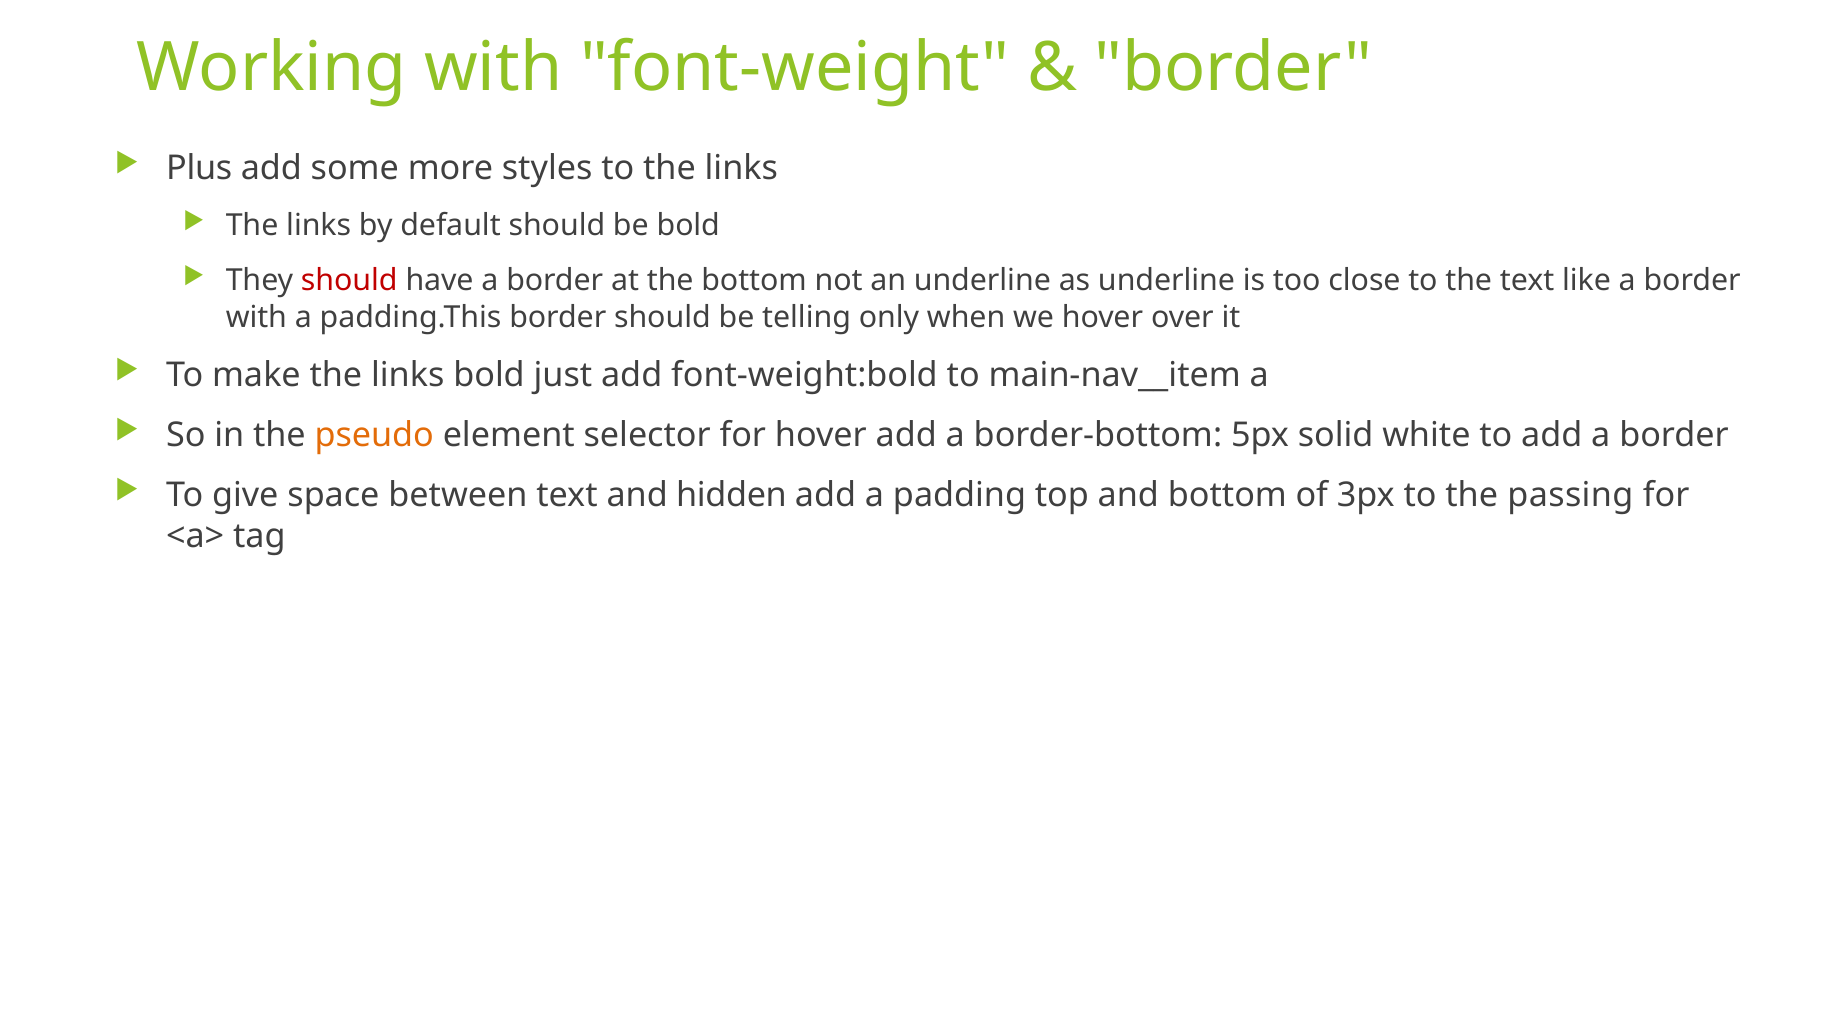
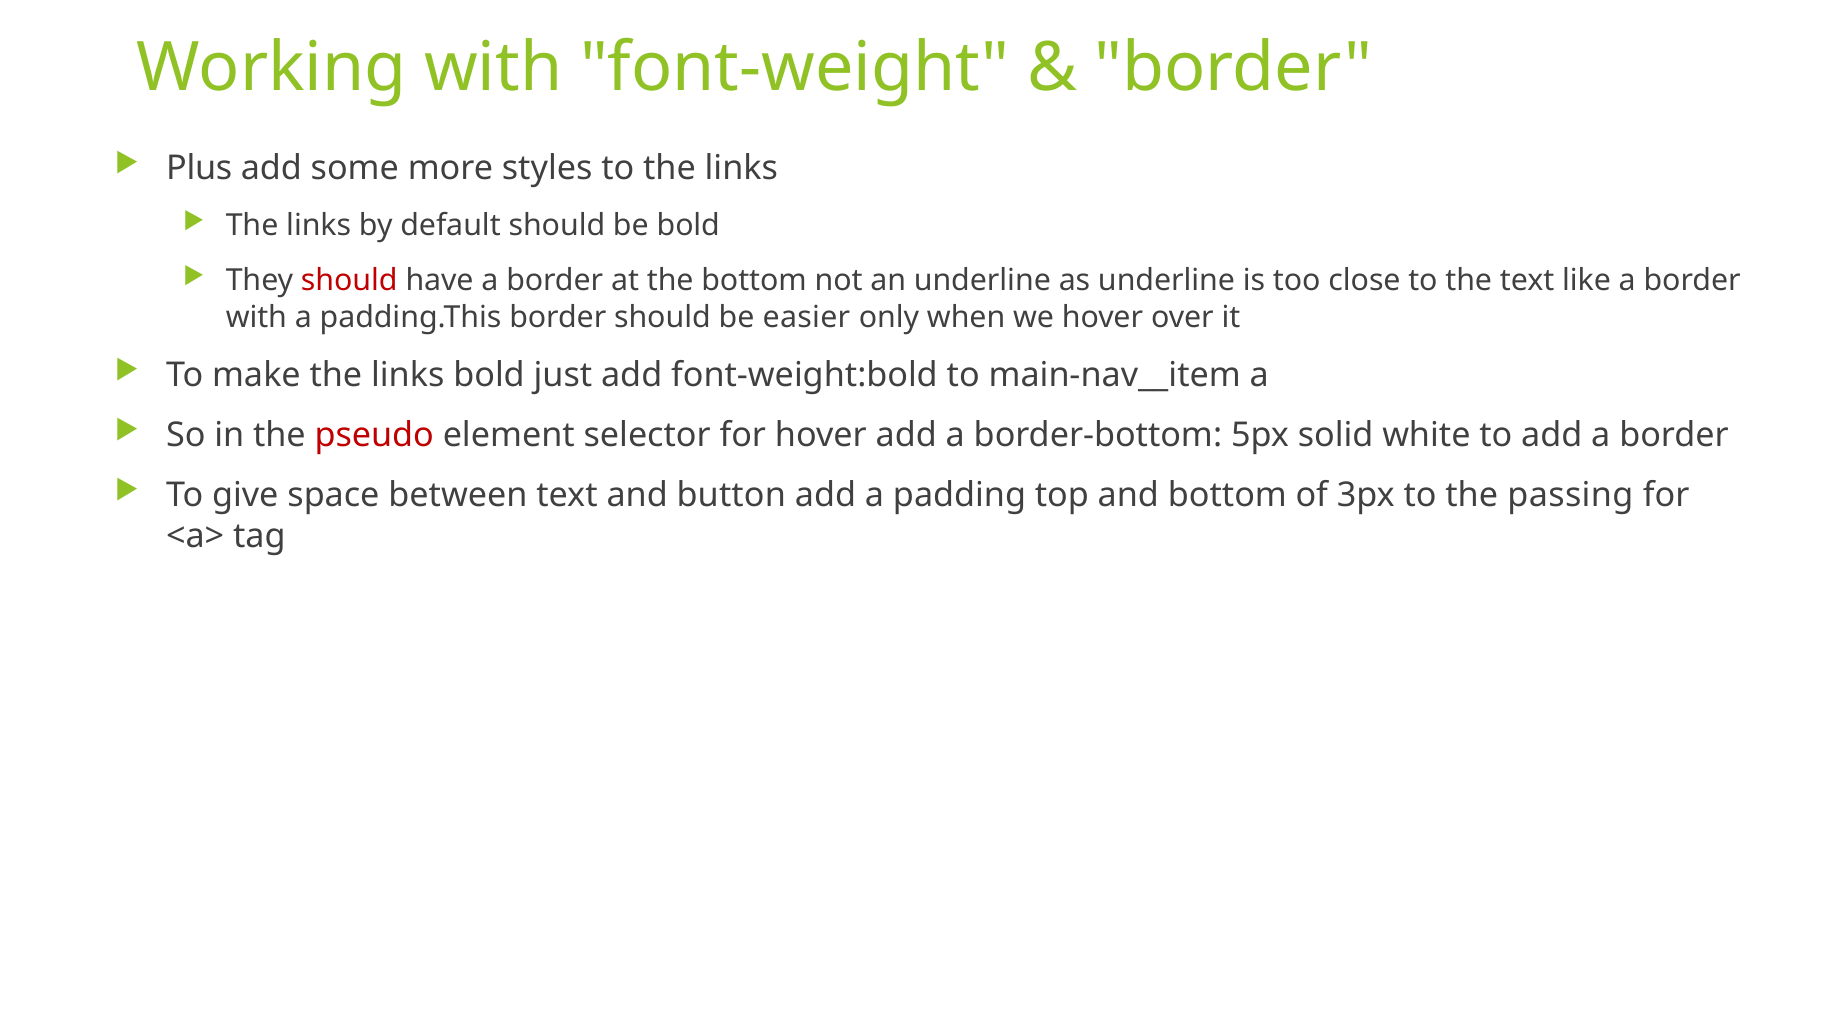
telling: telling -> easier (806, 317)
pseudo colour: orange -> red (374, 435)
hidden: hidden -> button (731, 495)
